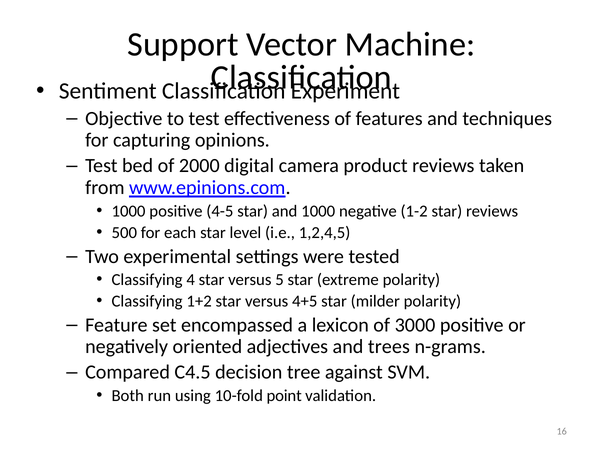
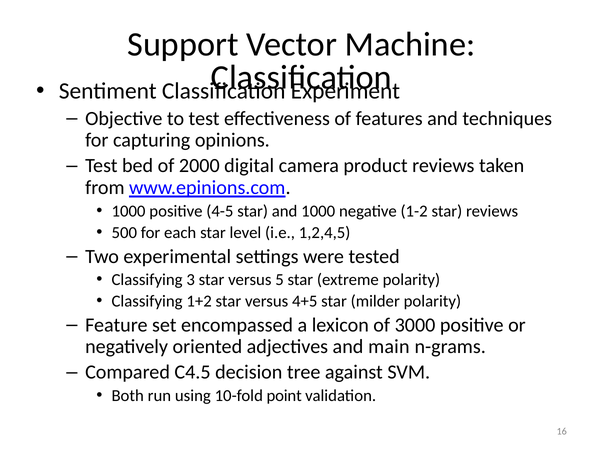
4: 4 -> 3 (191, 280)
trees: trees -> main (389, 347)
